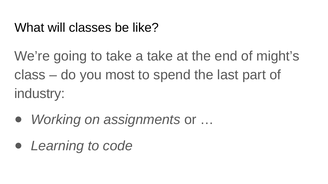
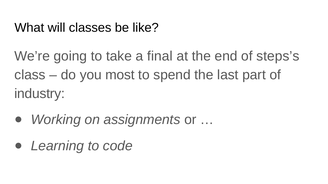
a take: take -> final (160, 56)
might’s: might’s -> steps’s (278, 56)
